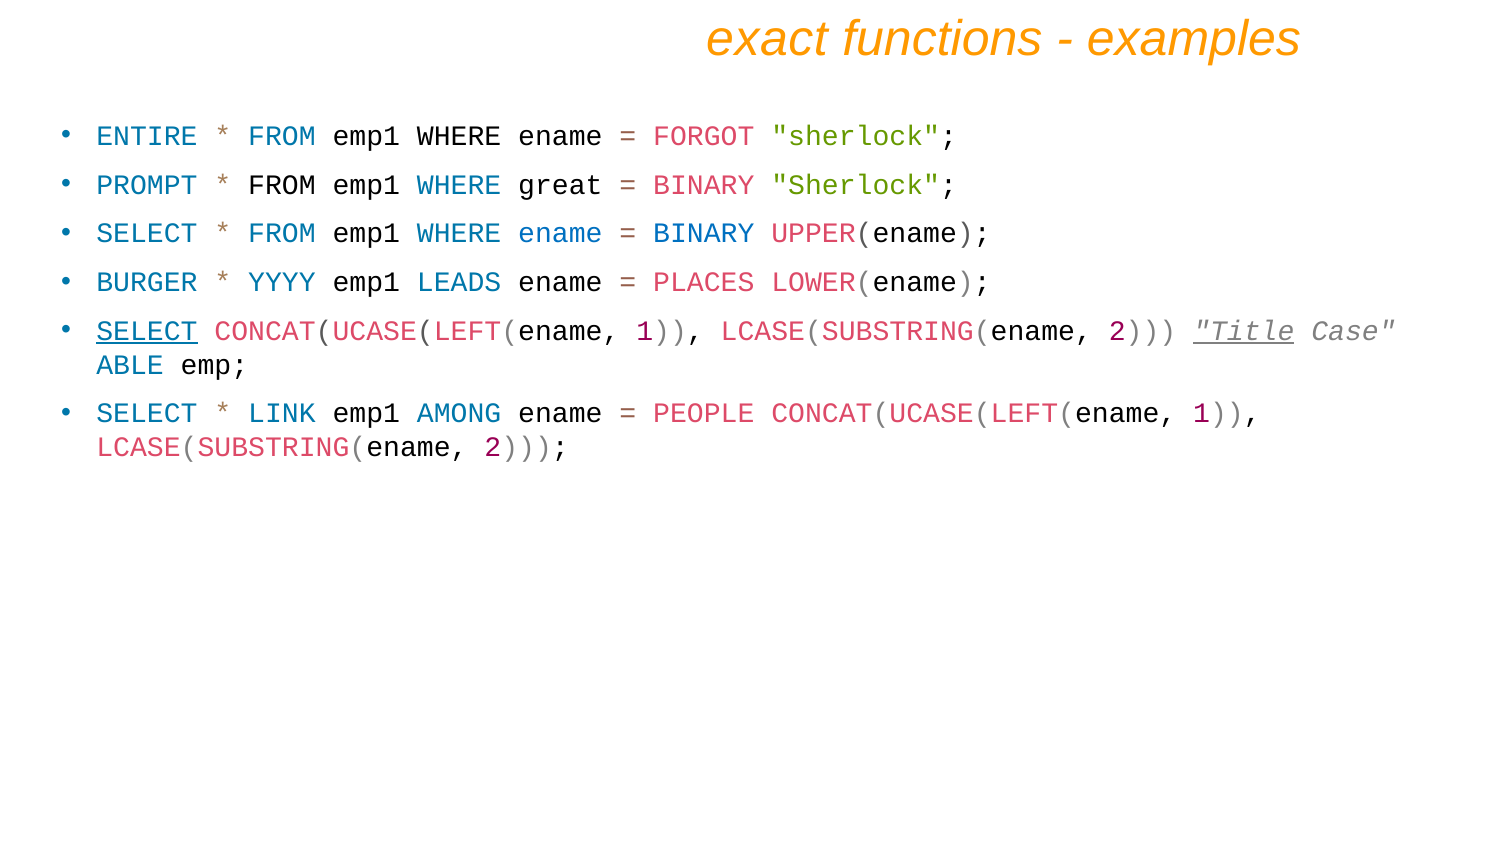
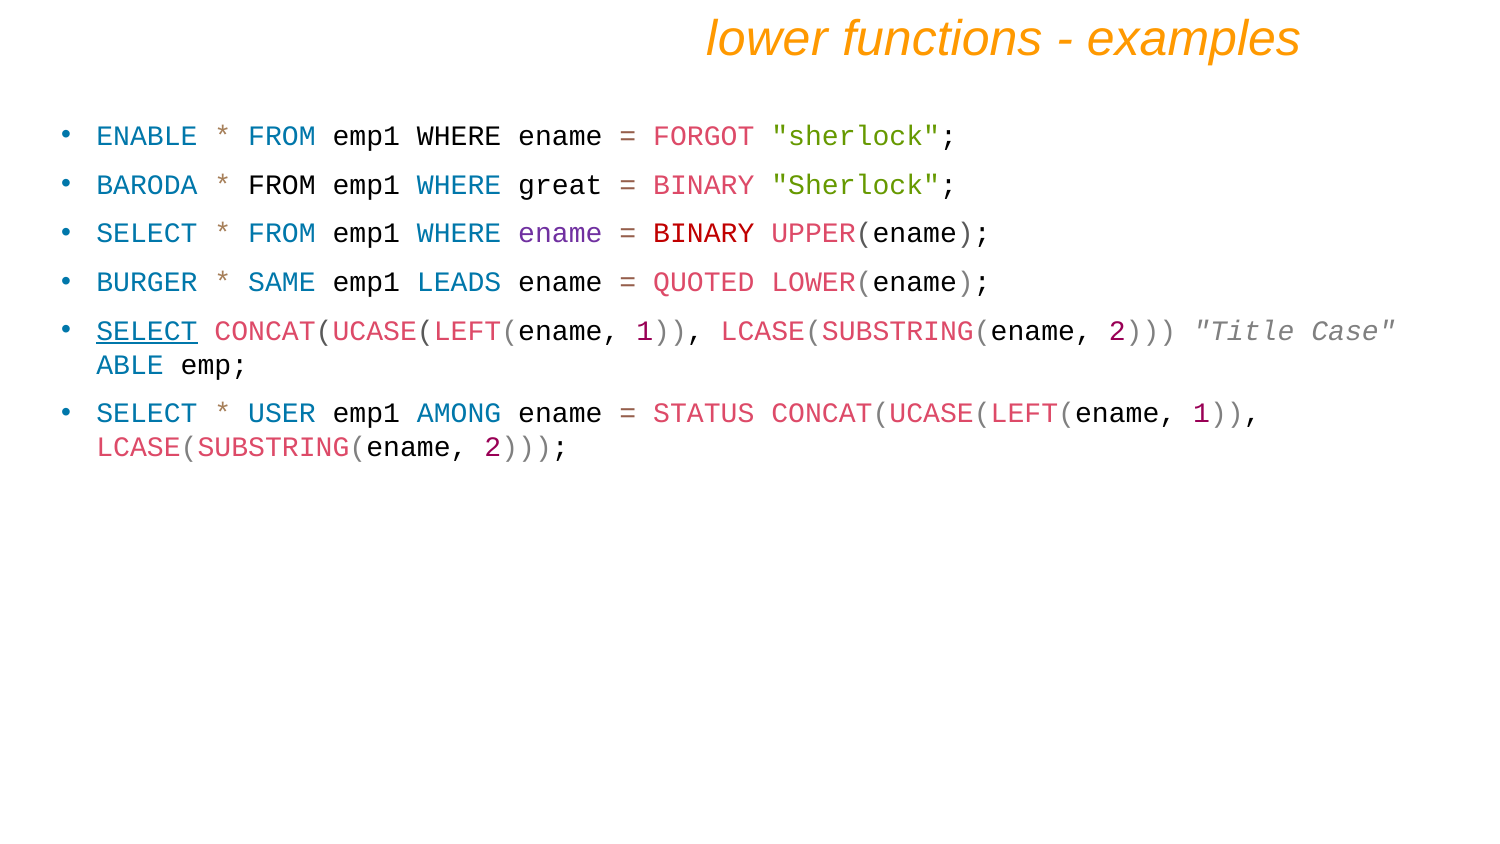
exact: exact -> lower (767, 39)
ENTIRE: ENTIRE -> ENABLE (147, 136)
PROMPT: PROMPT -> BARODA (147, 185)
ename colour: blue -> purple (560, 234)
BINARY colour: blue -> red (704, 234)
YYYY: YYYY -> SAME (282, 282)
PLACES: PLACES -> QUOTED (704, 282)
Title underline: present -> none (1244, 331)
LINK: LINK -> USER (282, 413)
PEOPLE: PEOPLE -> STATUS (704, 413)
